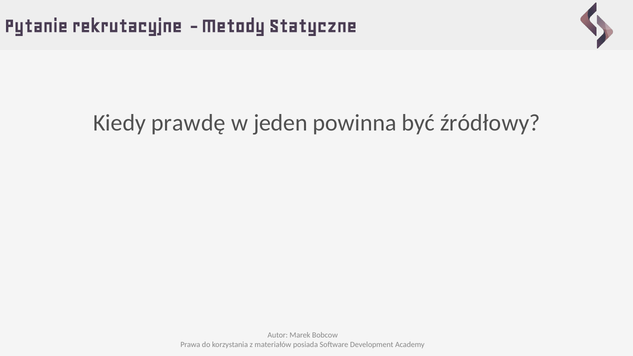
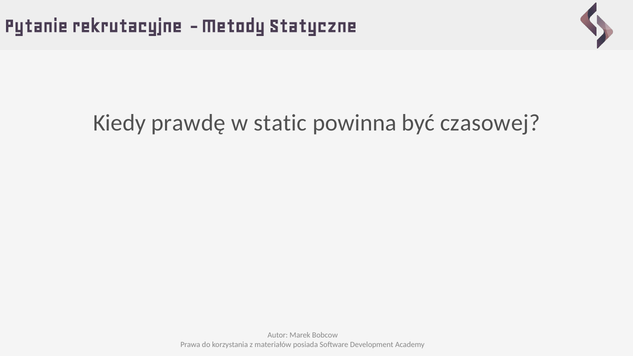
jeden: jeden -> static (280, 123)
źródłowy: źródłowy -> czasowej (490, 123)
